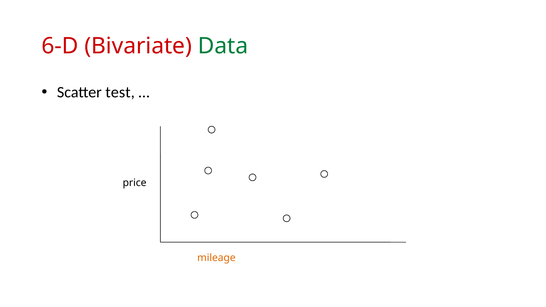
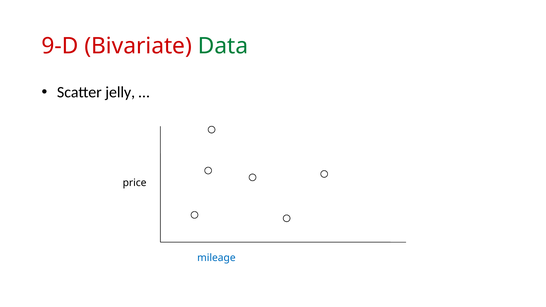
6-D: 6-D -> 9-D (60, 46)
test: test -> jelly (120, 92)
mileage colour: orange -> blue (216, 258)
